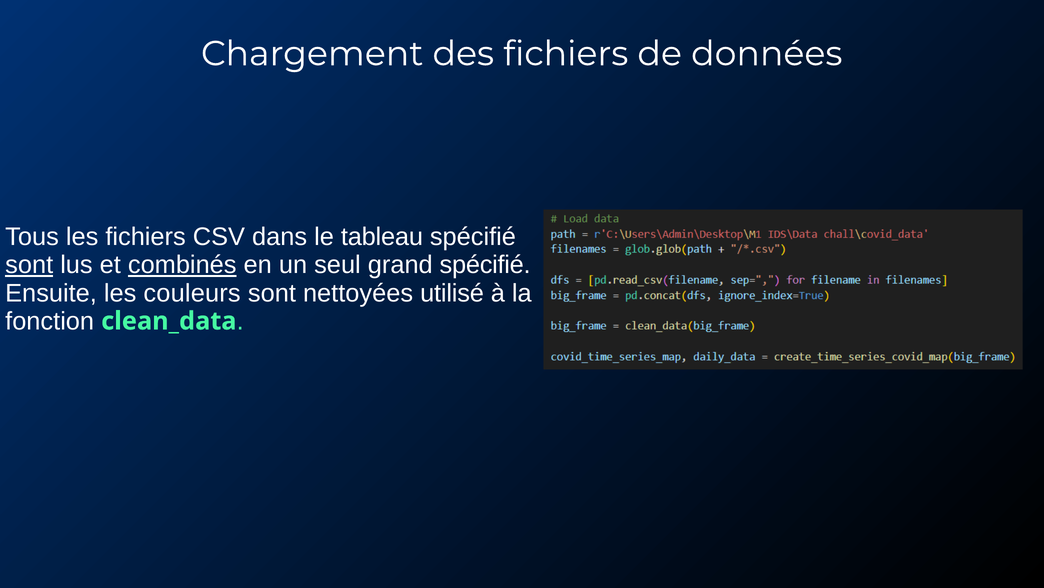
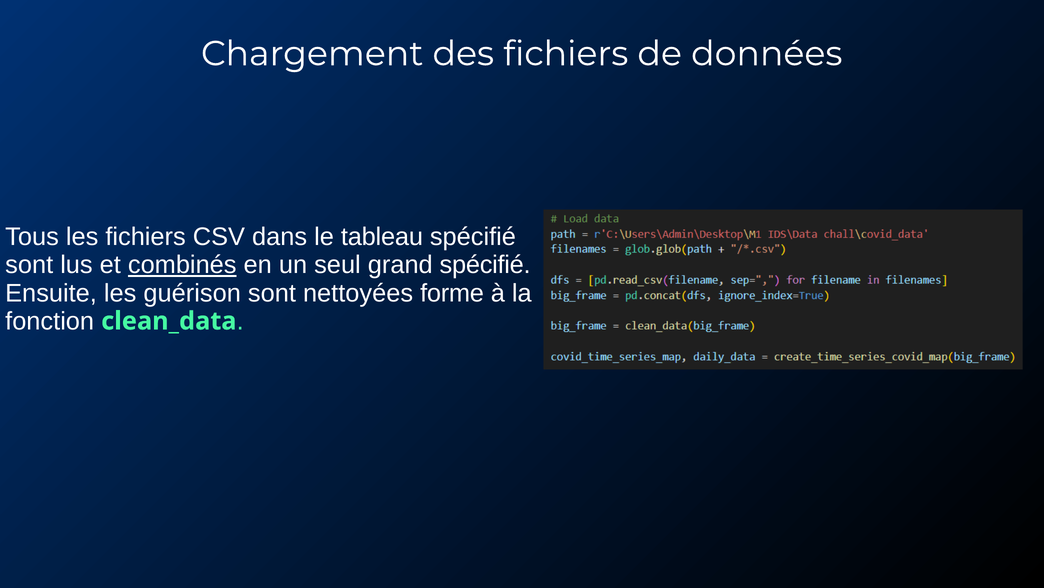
sont underline: present -> none (29, 265)
couleurs: couleurs -> guérison (192, 293)
utilisé: utilisé -> forme (452, 293)
